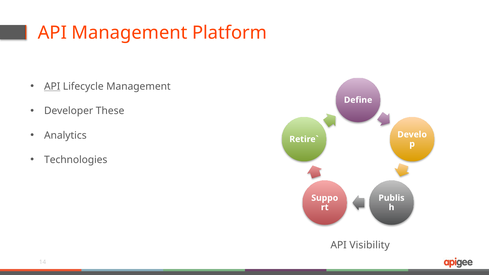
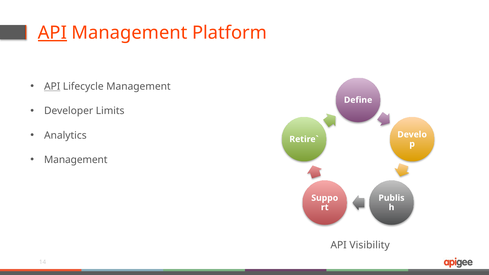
API underline: none -> present (52, 33)
These: These -> Limits (110, 111)
Technologies: Technologies -> Management (76, 160)
